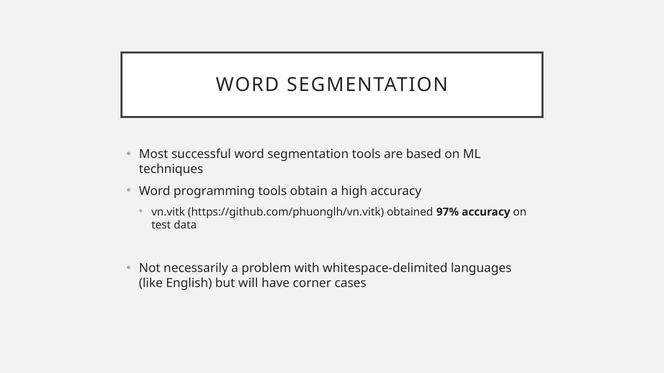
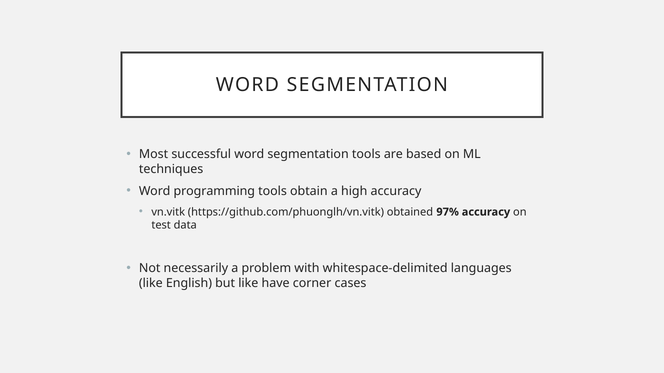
but will: will -> like (248, 283)
